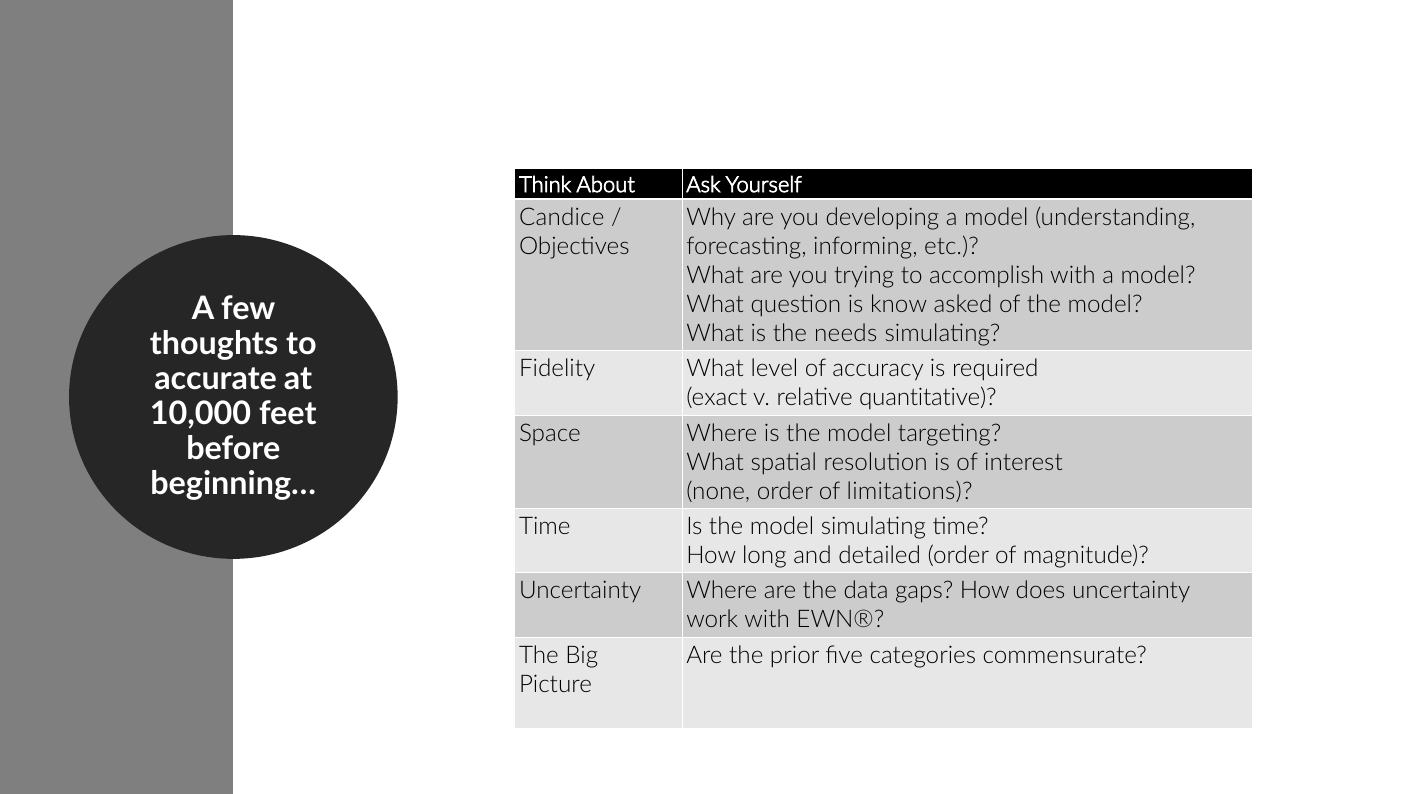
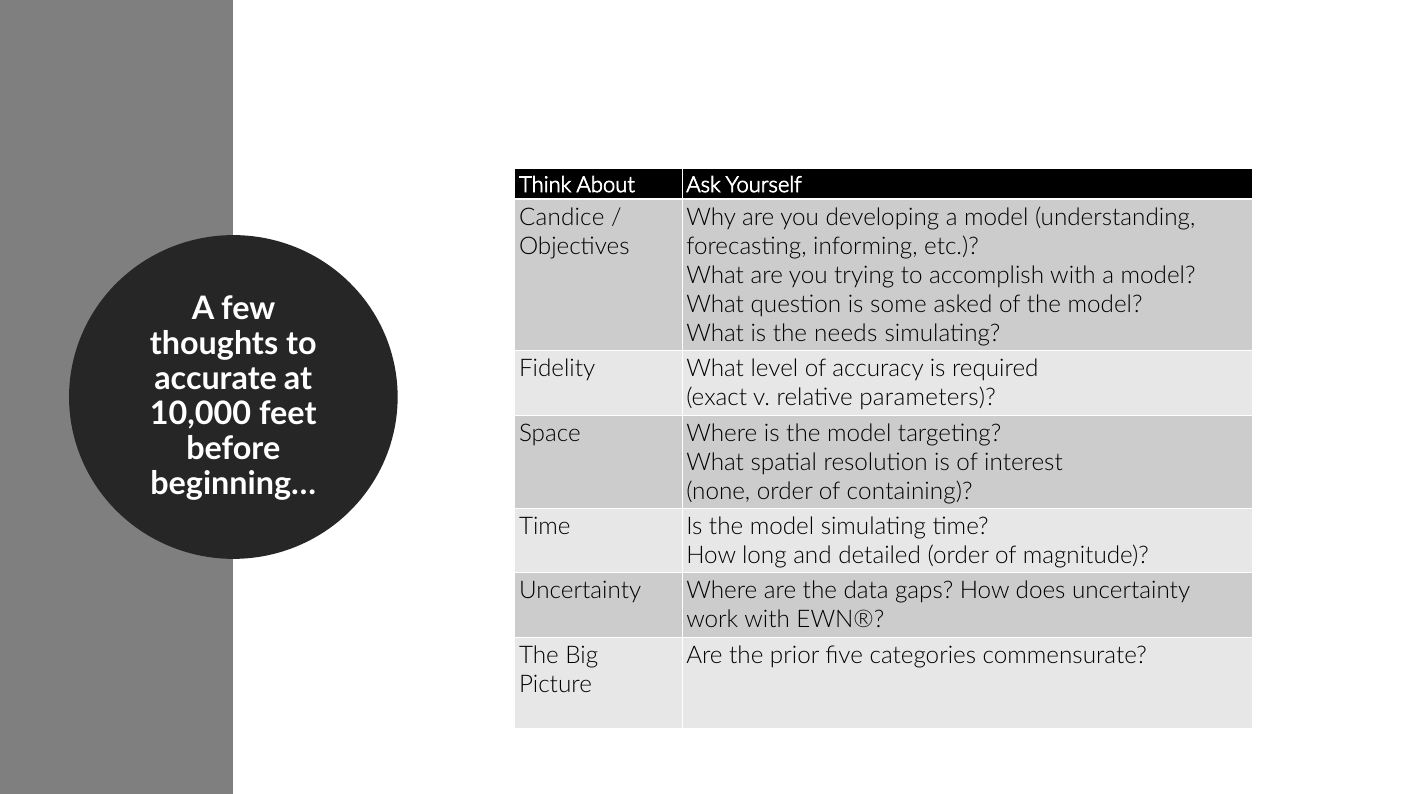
know: know -> some (898, 304)
quantitative: quantitative -> parameters (928, 398)
limitations: limitations -> containing (910, 491)
